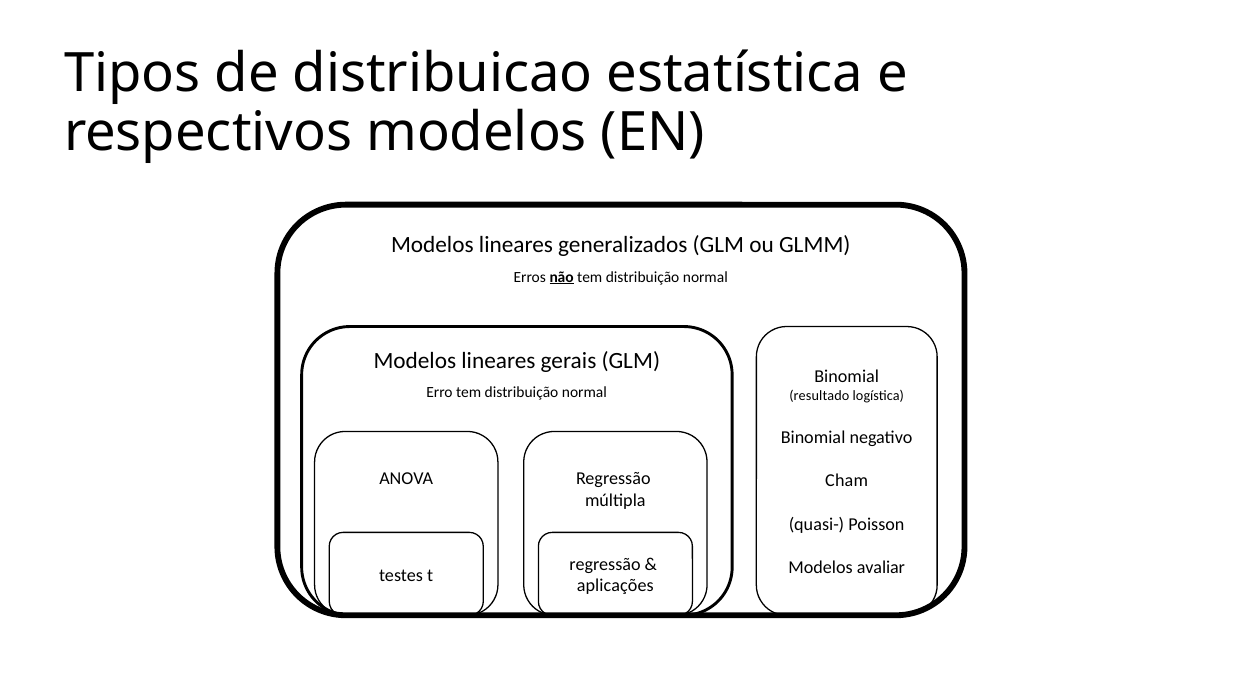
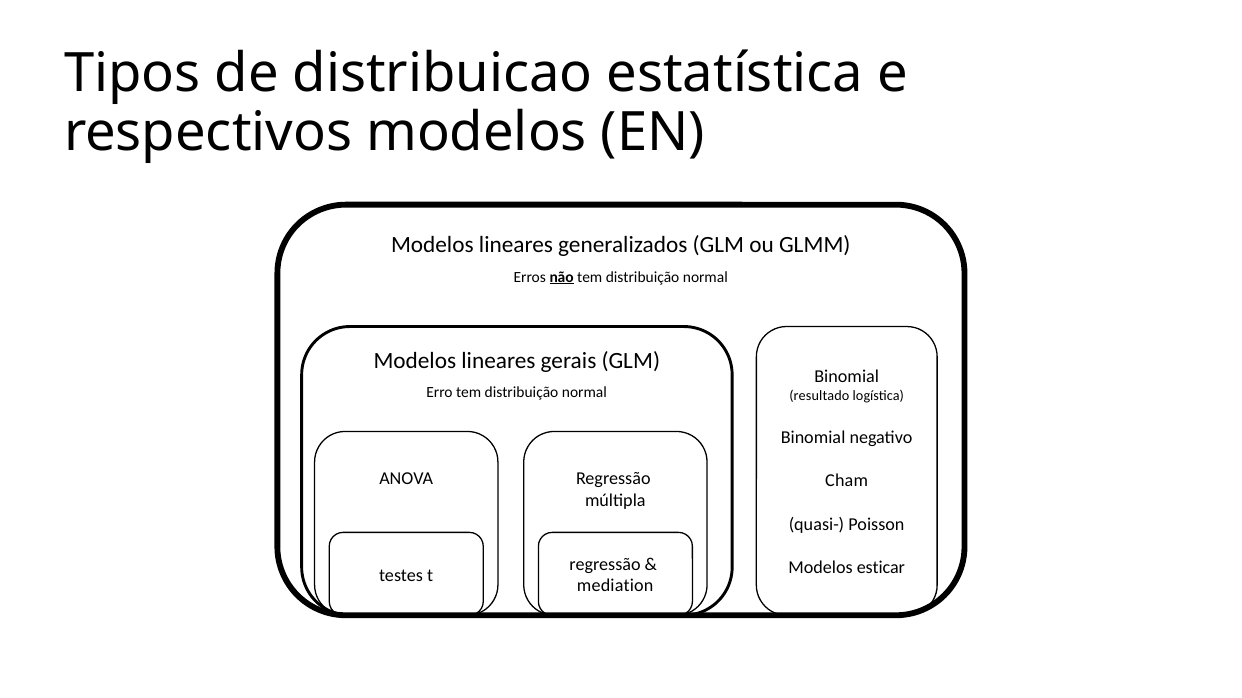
avaliar: avaliar -> esticar (881, 568)
aplicações: aplicações -> mediation (615, 586)
